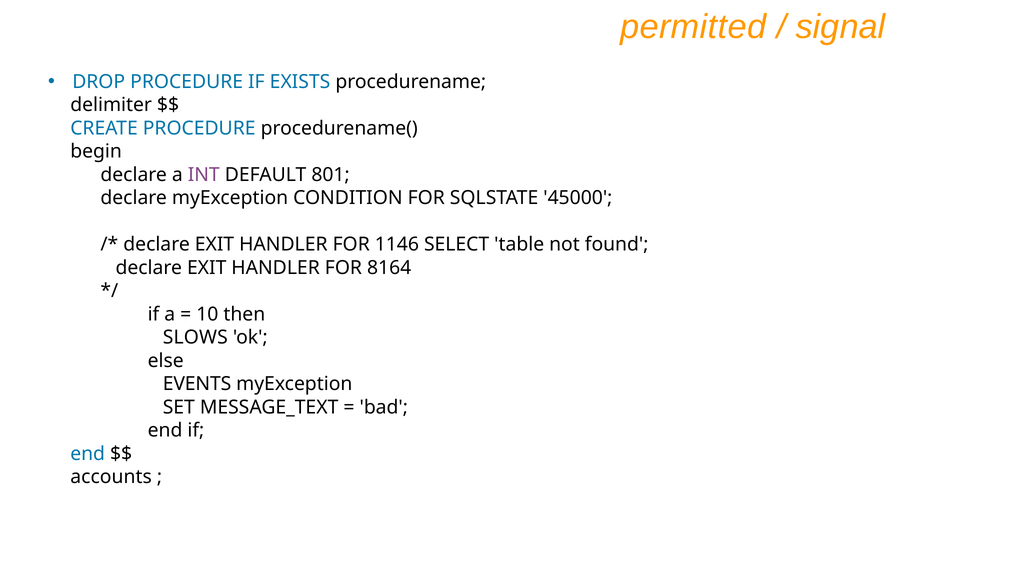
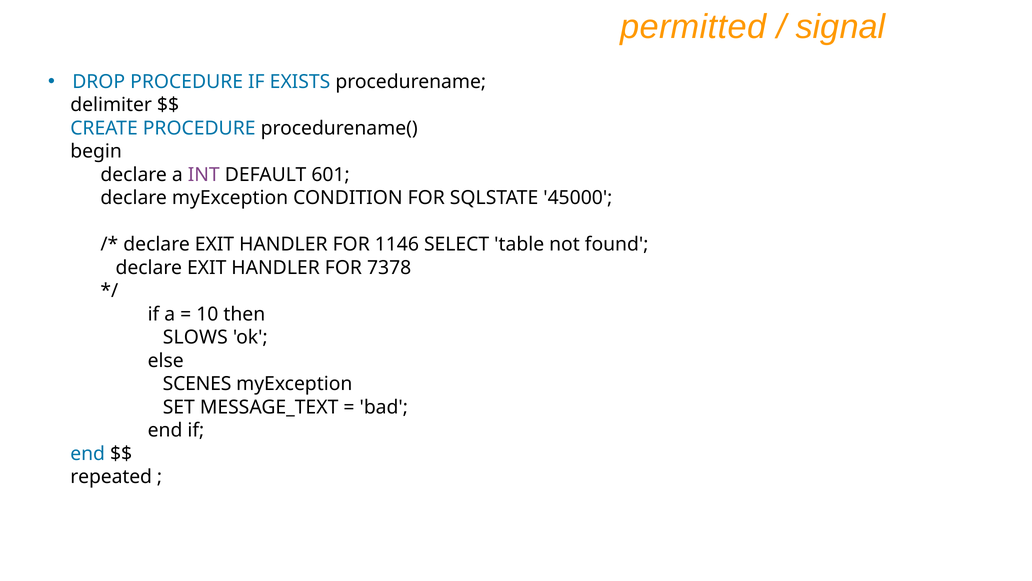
801: 801 -> 601 (331, 175)
8164: 8164 -> 7378 (389, 267)
EVENTS: EVENTS -> SCENES (197, 384)
accounts: accounts -> repeated (111, 476)
